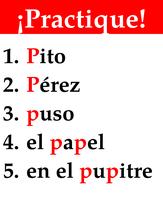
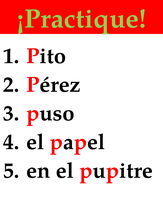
¡Practique colour: white -> light green (82, 19)
